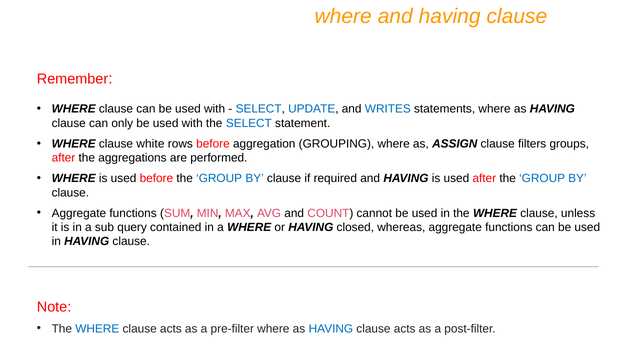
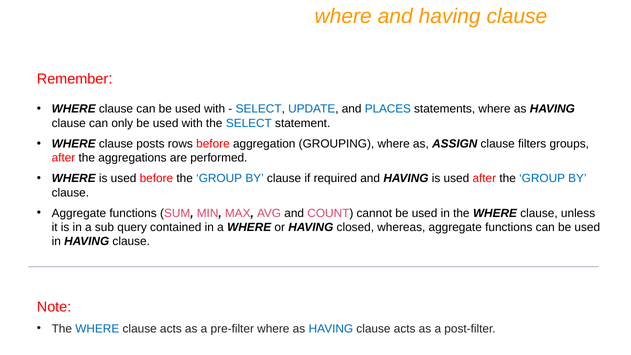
WRITES: WRITES -> PLACES (388, 109)
white: white -> posts (150, 144)
